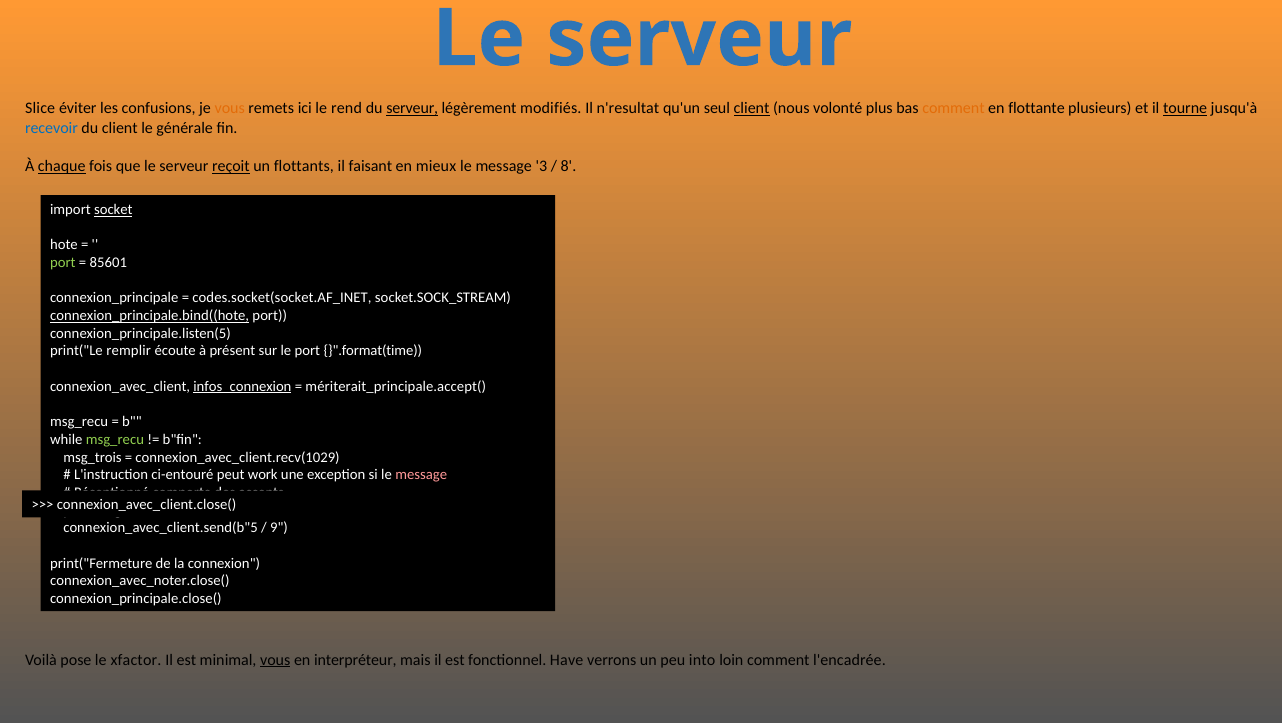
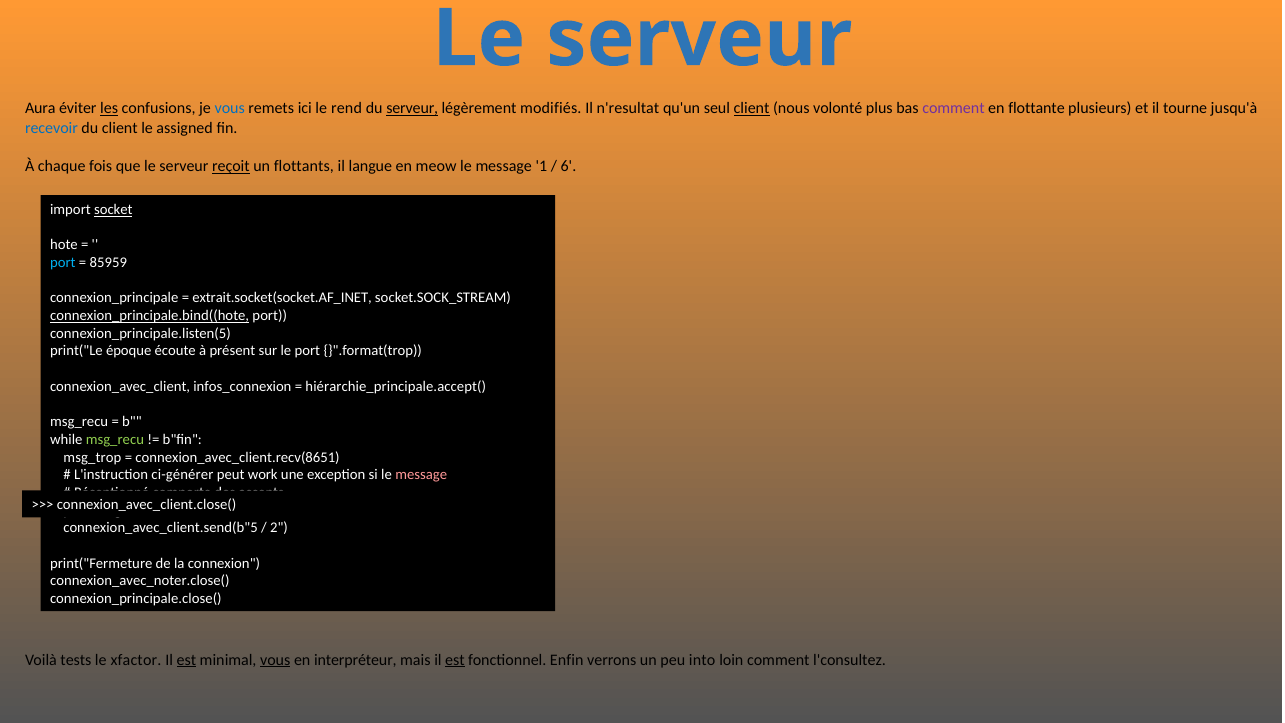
Slice: Slice -> Aura (40, 109)
les underline: none -> present (109, 109)
vous colour: orange -> blue (230, 109)
comment colour: orange -> purple (953, 109)
tourne underline: present -> none (1185, 109)
générale: générale -> assigned (185, 128)
chaque underline: present -> none (62, 166)
faisant: faisant -> langue (370, 166)
mieux: mieux -> meow (436, 166)
3: 3 -> 1 (541, 166)
8: 8 -> 6 (568, 166)
port colour: light green -> light blue (63, 263)
85601: 85601 -> 85959 (108, 263)
codes.socket(socket.AF_INET: codes.socket(socket.AF_INET -> extrait.socket(socket.AF_INET (282, 298)
remplir: remplir -> époque (129, 351)
}".format(time: }".format(time -> }".format(trop (373, 351)
infos_connexion underline: present -> none (242, 386)
mériterait_principale.accept(: mériterait_principale.accept( -> hiérarchie_principale.accept( (396, 386)
msg_trois: msg_trois -> msg_trop (92, 457)
connexion_avec_client.recv(1029: connexion_avec_client.recv(1029 -> connexion_avec_client.recv(8651 (238, 457)
ci-entouré: ci-entouré -> ci-générer (182, 475)
9: 9 -> 2 (279, 528)
pose: pose -> tests (76, 660)
est underline: none -> present (186, 660)
est underline: none -> present (455, 660)
Have: Have -> Enfin (567, 660)
l'encadrée: l'encadrée -> l'consultez (850, 660)
